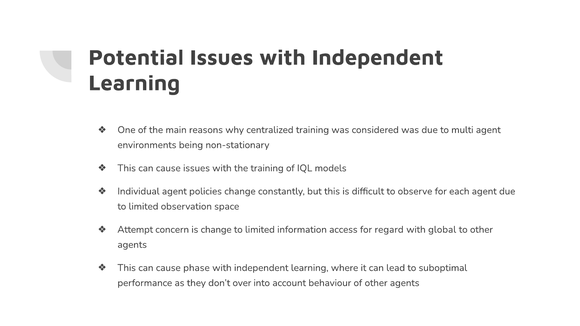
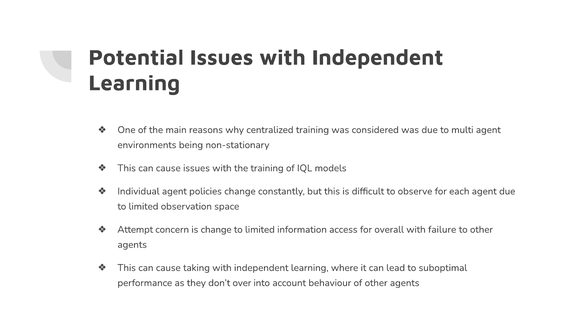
regard: regard -> overall (389, 230)
global: global -> failure (442, 230)
phase: phase -> taking (197, 268)
